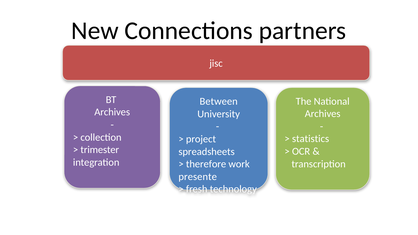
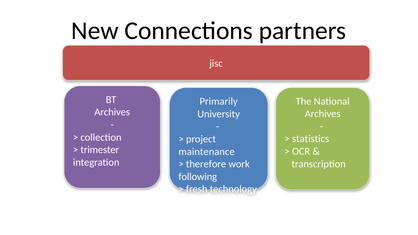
Between: Between -> Primarily (219, 102)
spreadsheets: spreadsheets -> maintenance (207, 152)
presente: presente -> following (198, 177)
